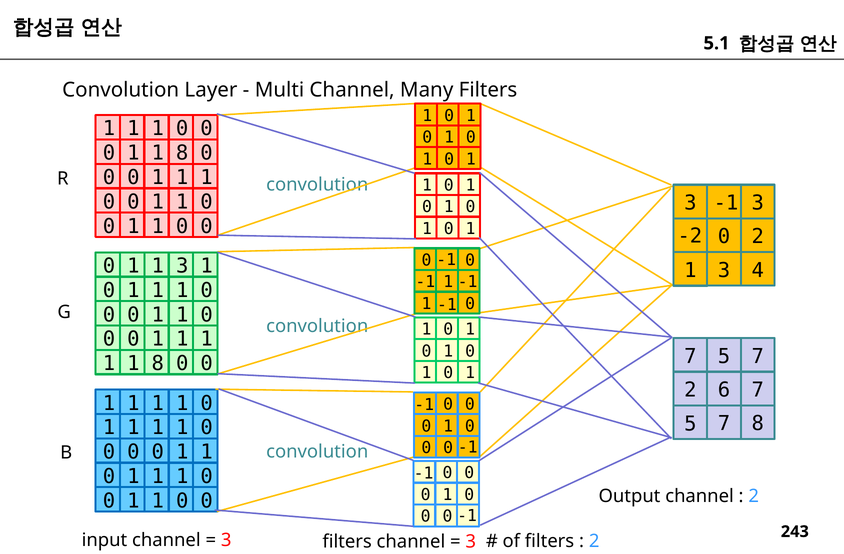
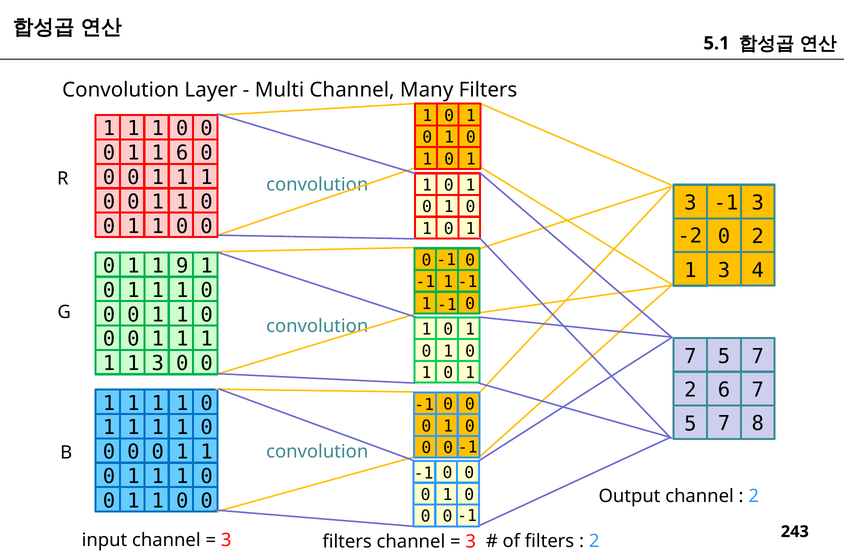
0 1 1 8: 8 -> 6 (182, 153)
1 1 3: 3 -> 9 (182, 266)
8: 8 -> 3 (158, 364)
